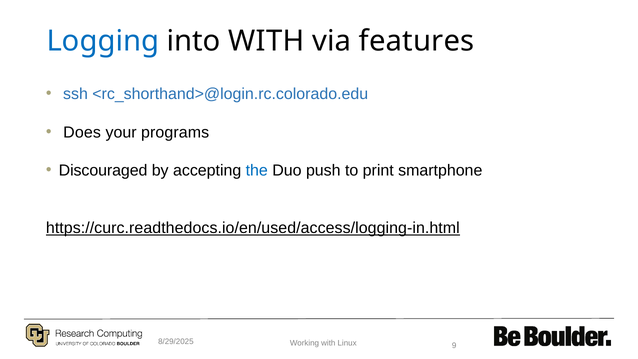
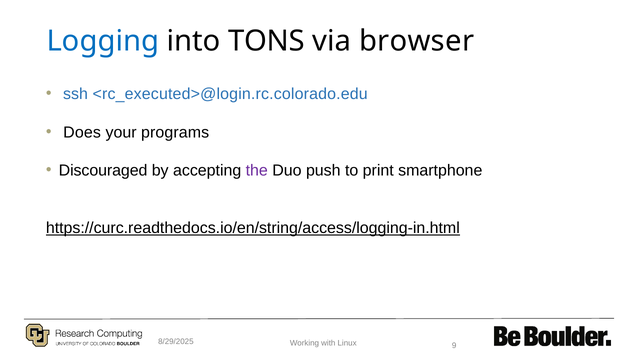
into WITH: WITH -> TONS (267, 41)
features: features -> browser (417, 41)
<rc_shorthand>@login.rc.colorado.edu: <rc_shorthand>@login.rc.colorado.edu -> <rc_executed>@login.rc.colorado.edu (230, 94)
the colour: blue -> purple (257, 171)
https://curc.readthedocs.io/en/used/access/logging-in.html: https://curc.readthedocs.io/en/used/access/logging-in.html -> https://curc.readthedocs.io/en/string/access/logging-in.html (253, 228)
